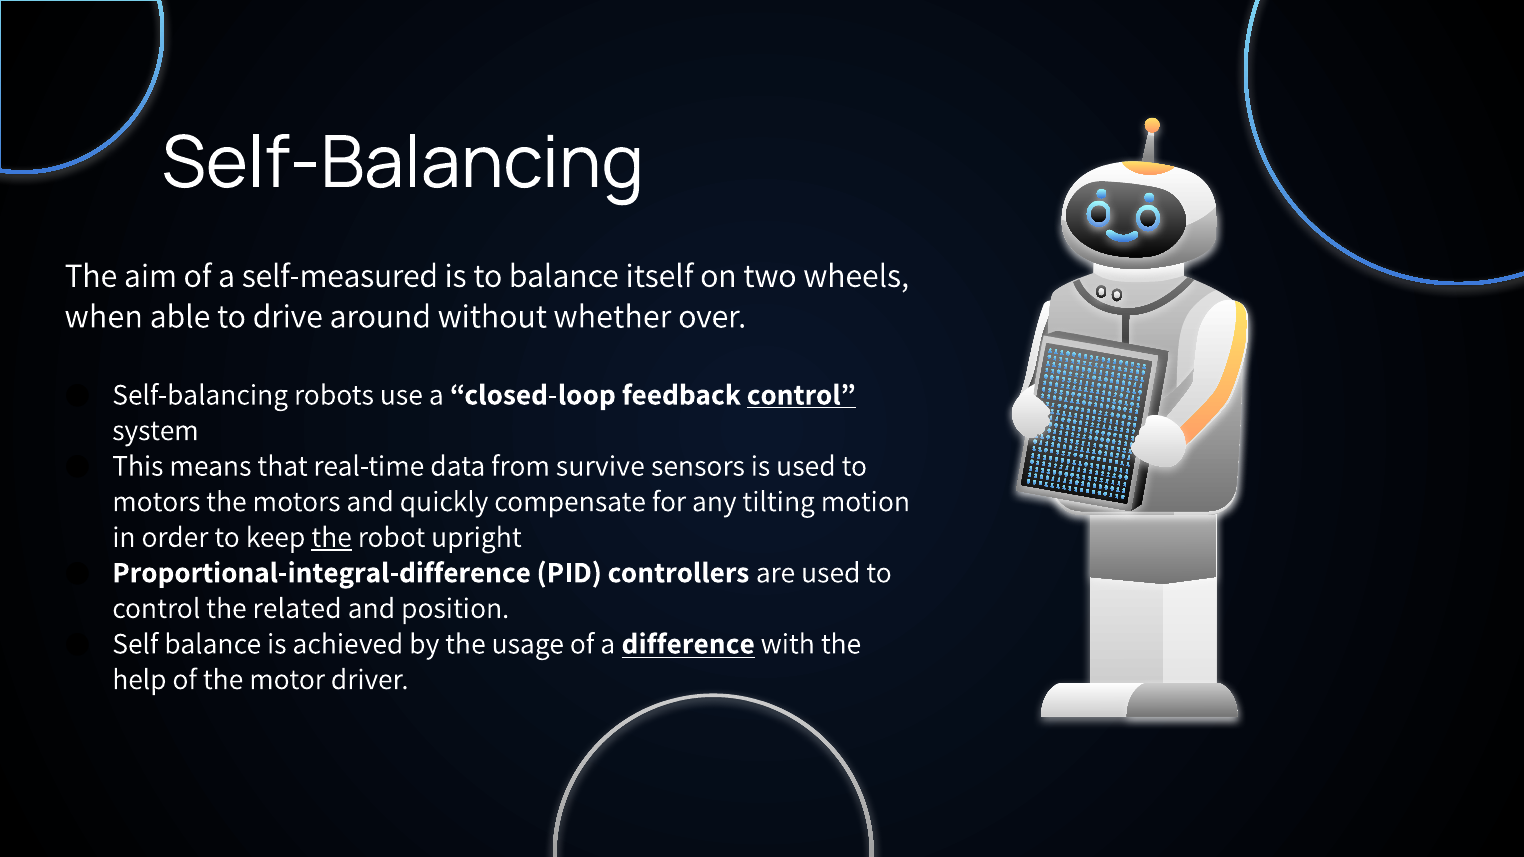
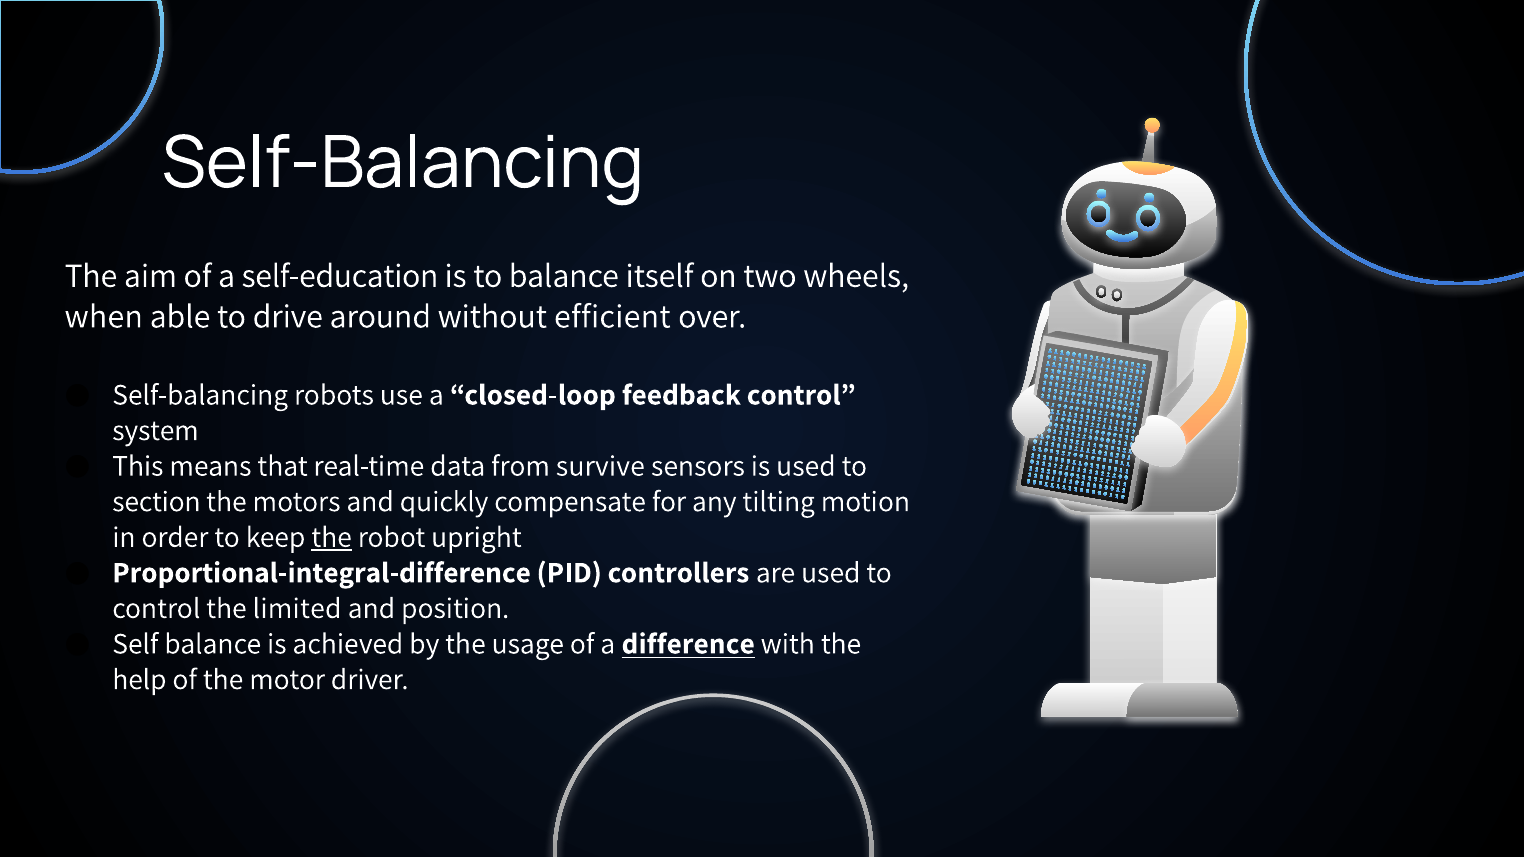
self-measured: self-measured -> self-education (340, 276)
whether: whether -> efficient (612, 316)
control underline: present -> none (801, 395)
motors: motors -> section (156, 502)
related: related -> limited (297, 608)
